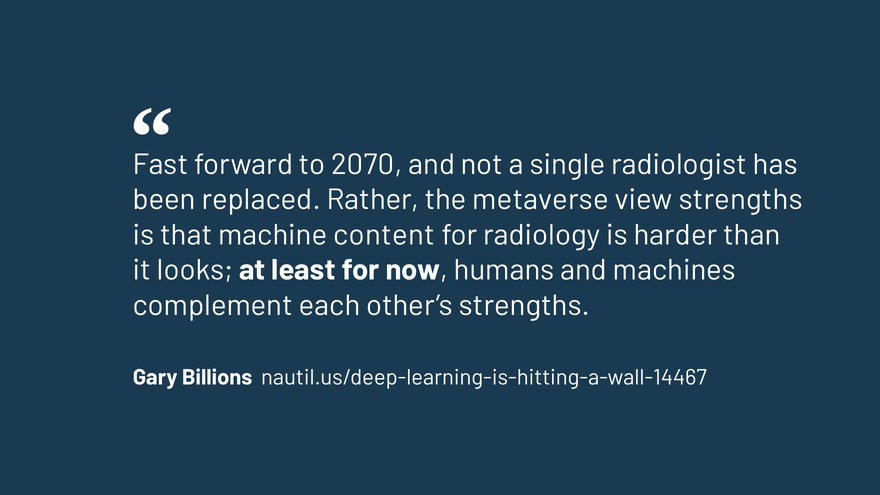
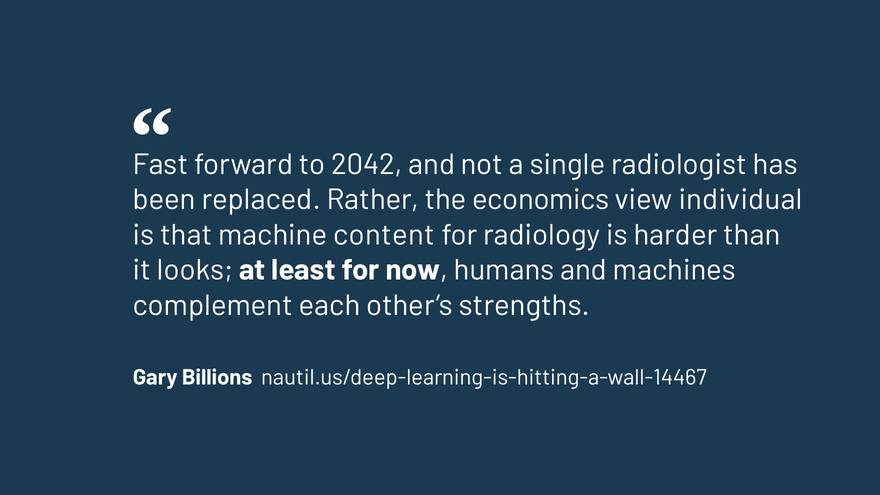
2070: 2070 -> 2042 (367, 165)
metaverse: metaverse -> economics (541, 200)
view strengths: strengths -> individual (741, 200)
